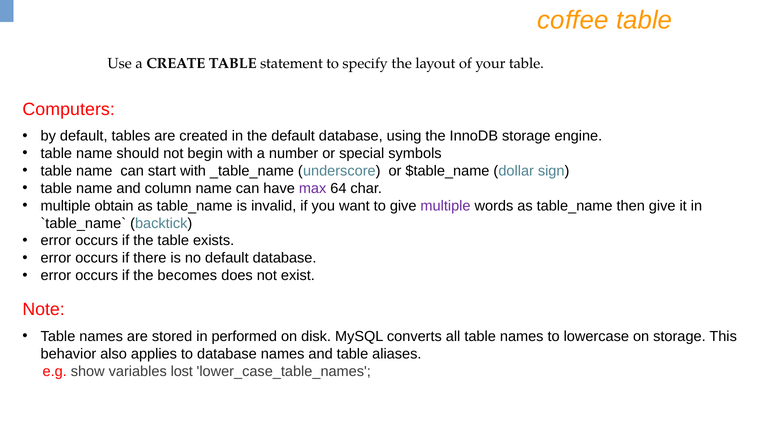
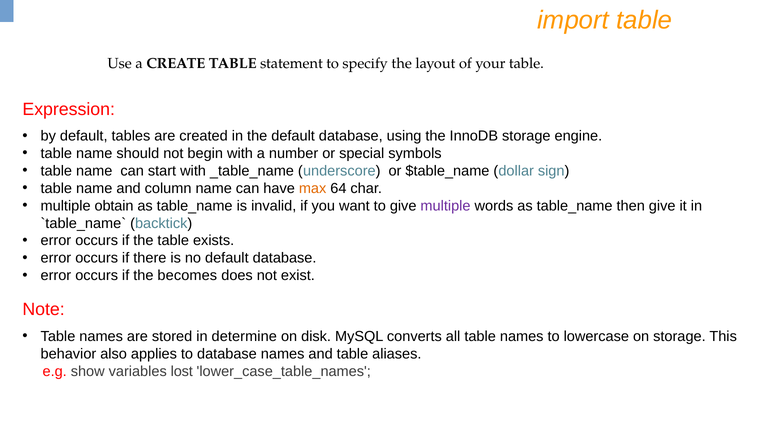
coffee: coffee -> import (573, 20)
Computers: Computers -> Expression (69, 109)
max colour: purple -> orange (313, 188)
performed: performed -> determine (244, 336)
